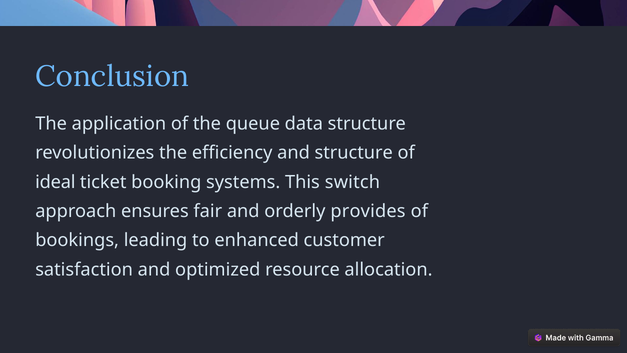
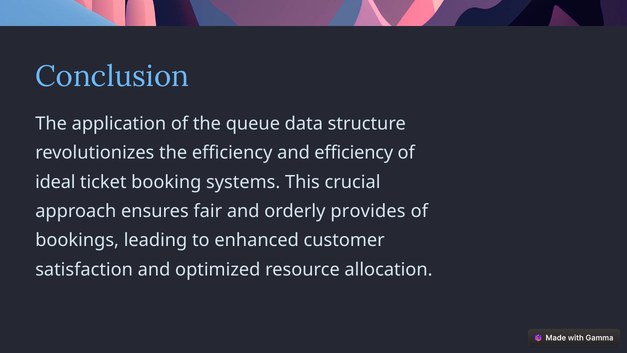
and structure: structure -> efficiency (354, 153)
switch: switch -> crucial (353, 182)
